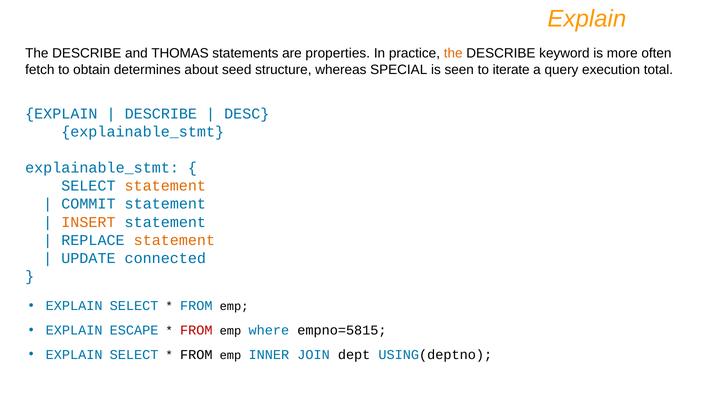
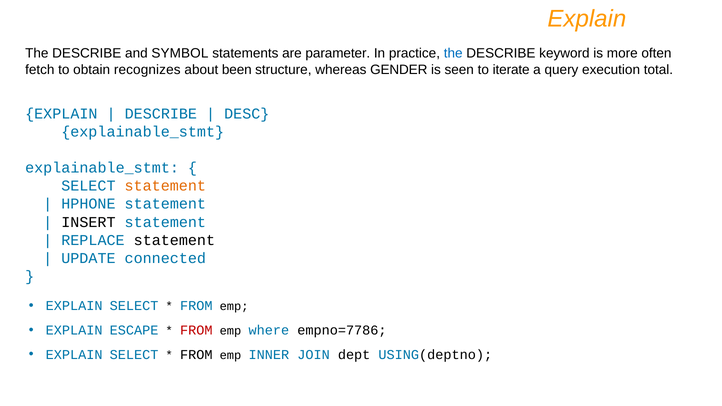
THOMAS: THOMAS -> SYMBOL (180, 53)
properties: properties -> parameter (338, 53)
the colour: orange -> blue (453, 53)
determines: determines -> recognizes (147, 70)
seed: seed -> been (237, 70)
SPECIAL: SPECIAL -> GENDER (399, 70)
COMMIT: COMMIT -> HPHONE (88, 204)
INSERT colour: orange -> black (88, 222)
statement colour: orange -> black (174, 240)
empno=5815: empno=5815 -> empno=7786 (342, 330)
